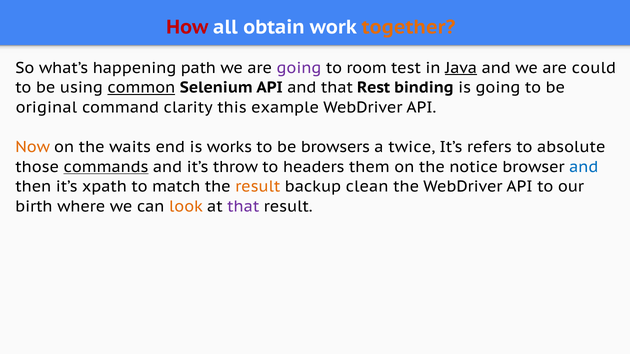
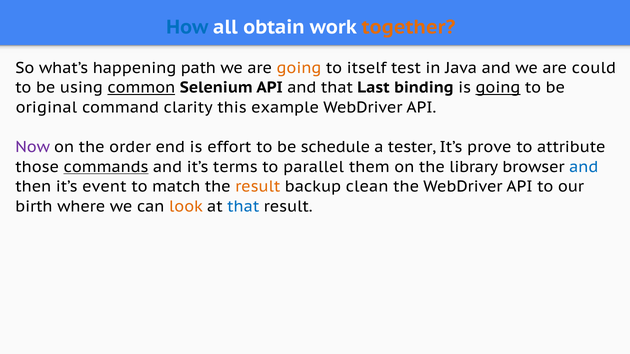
How colour: red -> blue (187, 27)
going colour: purple -> orange (299, 68)
room: room -> itself (367, 68)
Java underline: present -> none (461, 68)
Rest: Rest -> Last (373, 88)
going underline: none -> present (498, 88)
Now colour: orange -> purple (33, 147)
waits: waits -> order (130, 147)
works: works -> effort (229, 147)
browsers: browsers -> schedule (335, 147)
twice: twice -> tester (412, 147)
refers: refers -> prove (489, 147)
absolute: absolute -> attribute (571, 147)
throw: throw -> terms (235, 167)
headers: headers -> parallel (314, 167)
notice: notice -> library (474, 167)
xpath: xpath -> event (104, 187)
that colour: purple -> blue (243, 207)
